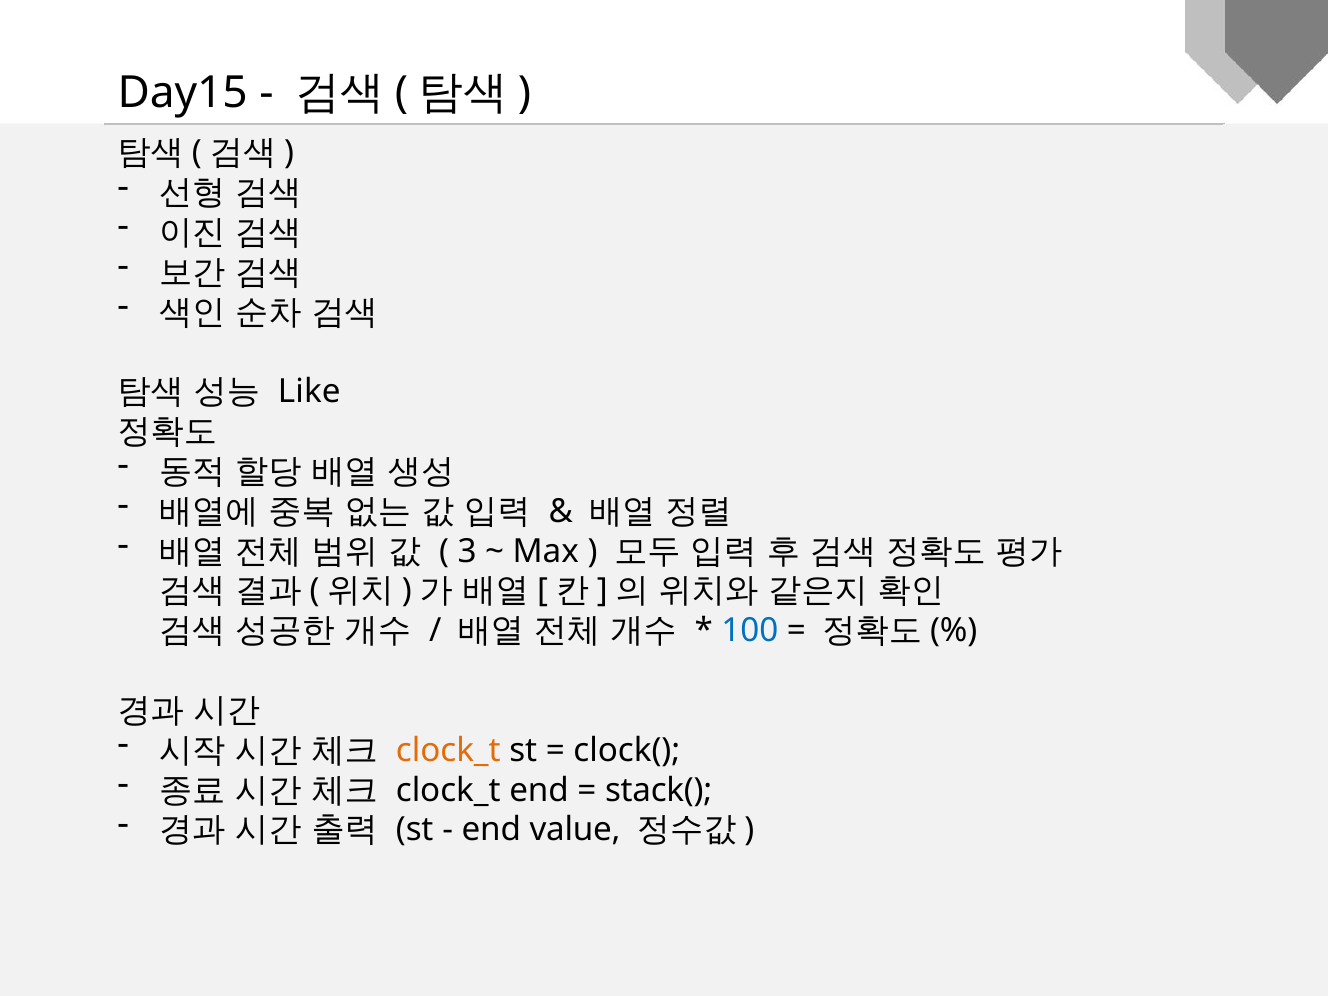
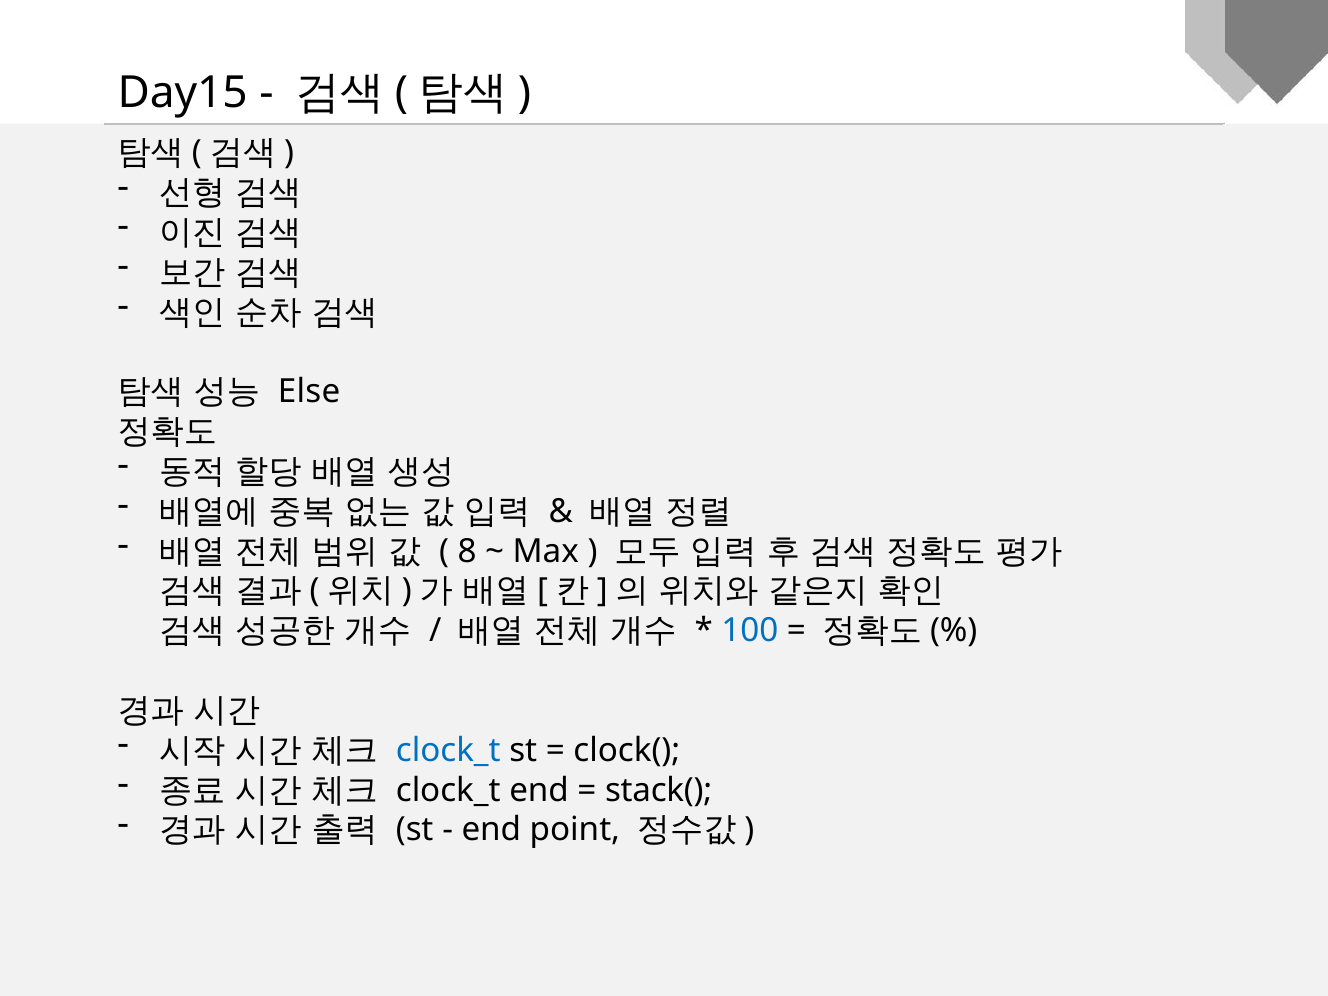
Like: Like -> Else (309, 392)
3: 3 -> 8 (467, 551)
clock_t colour: orange -> blue (448, 750)
value: value -> point (575, 830)
